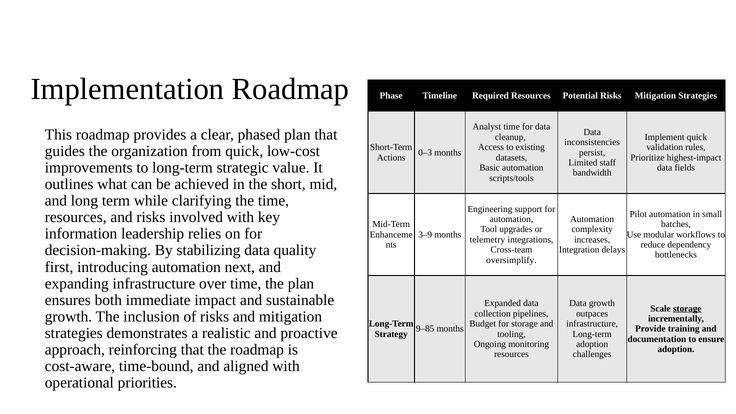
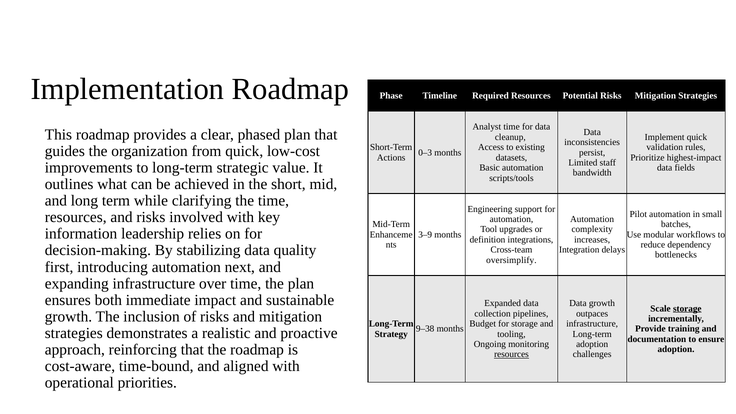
telemetry: telemetry -> definition (487, 240)
9–85: 9–85 -> 9–38 (425, 329)
resources underline: none -> present (511, 354)
